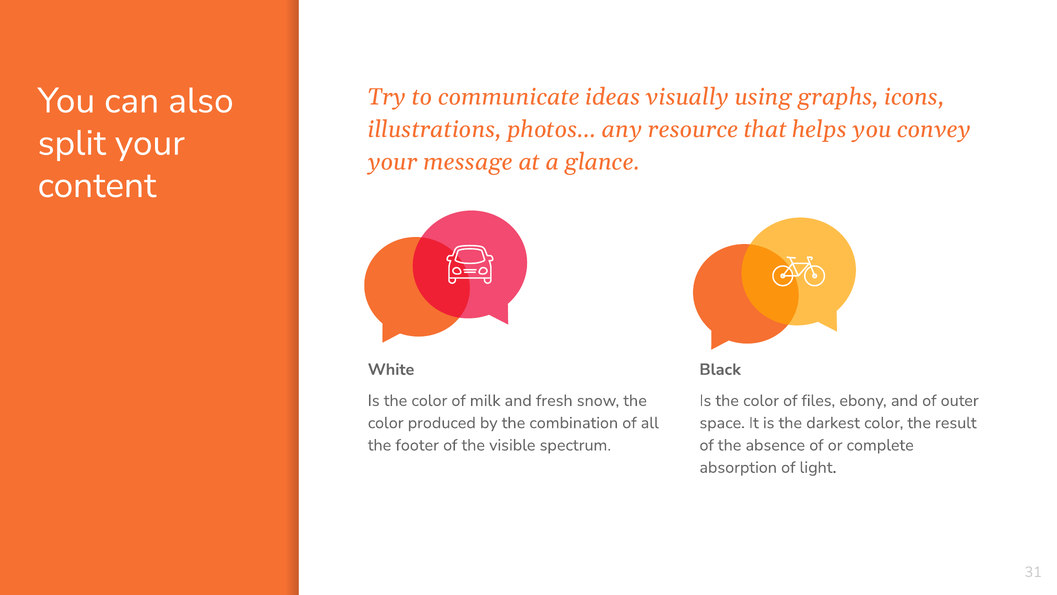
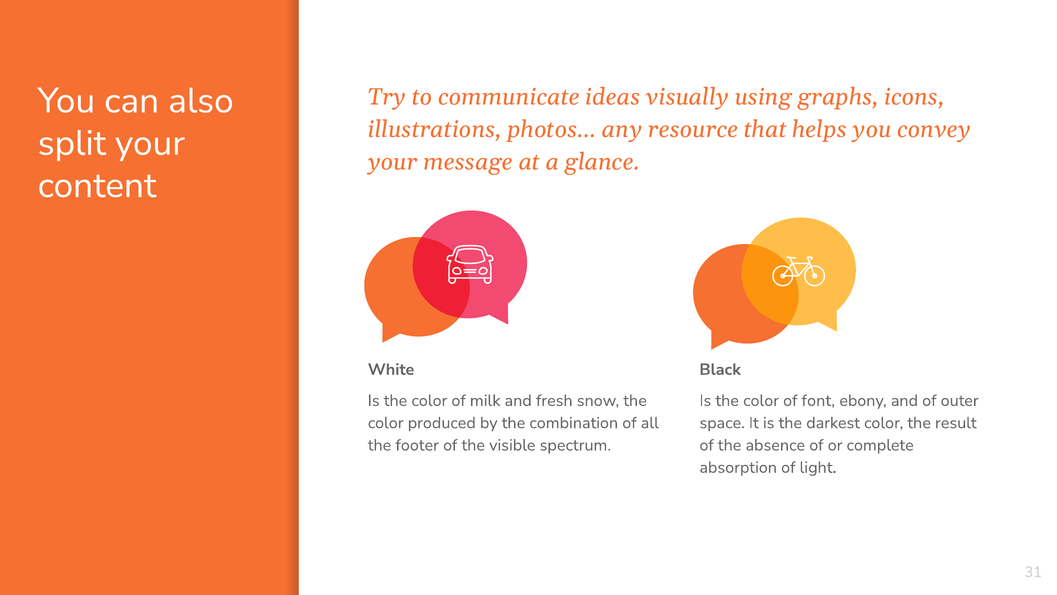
files: files -> font (818, 400)
